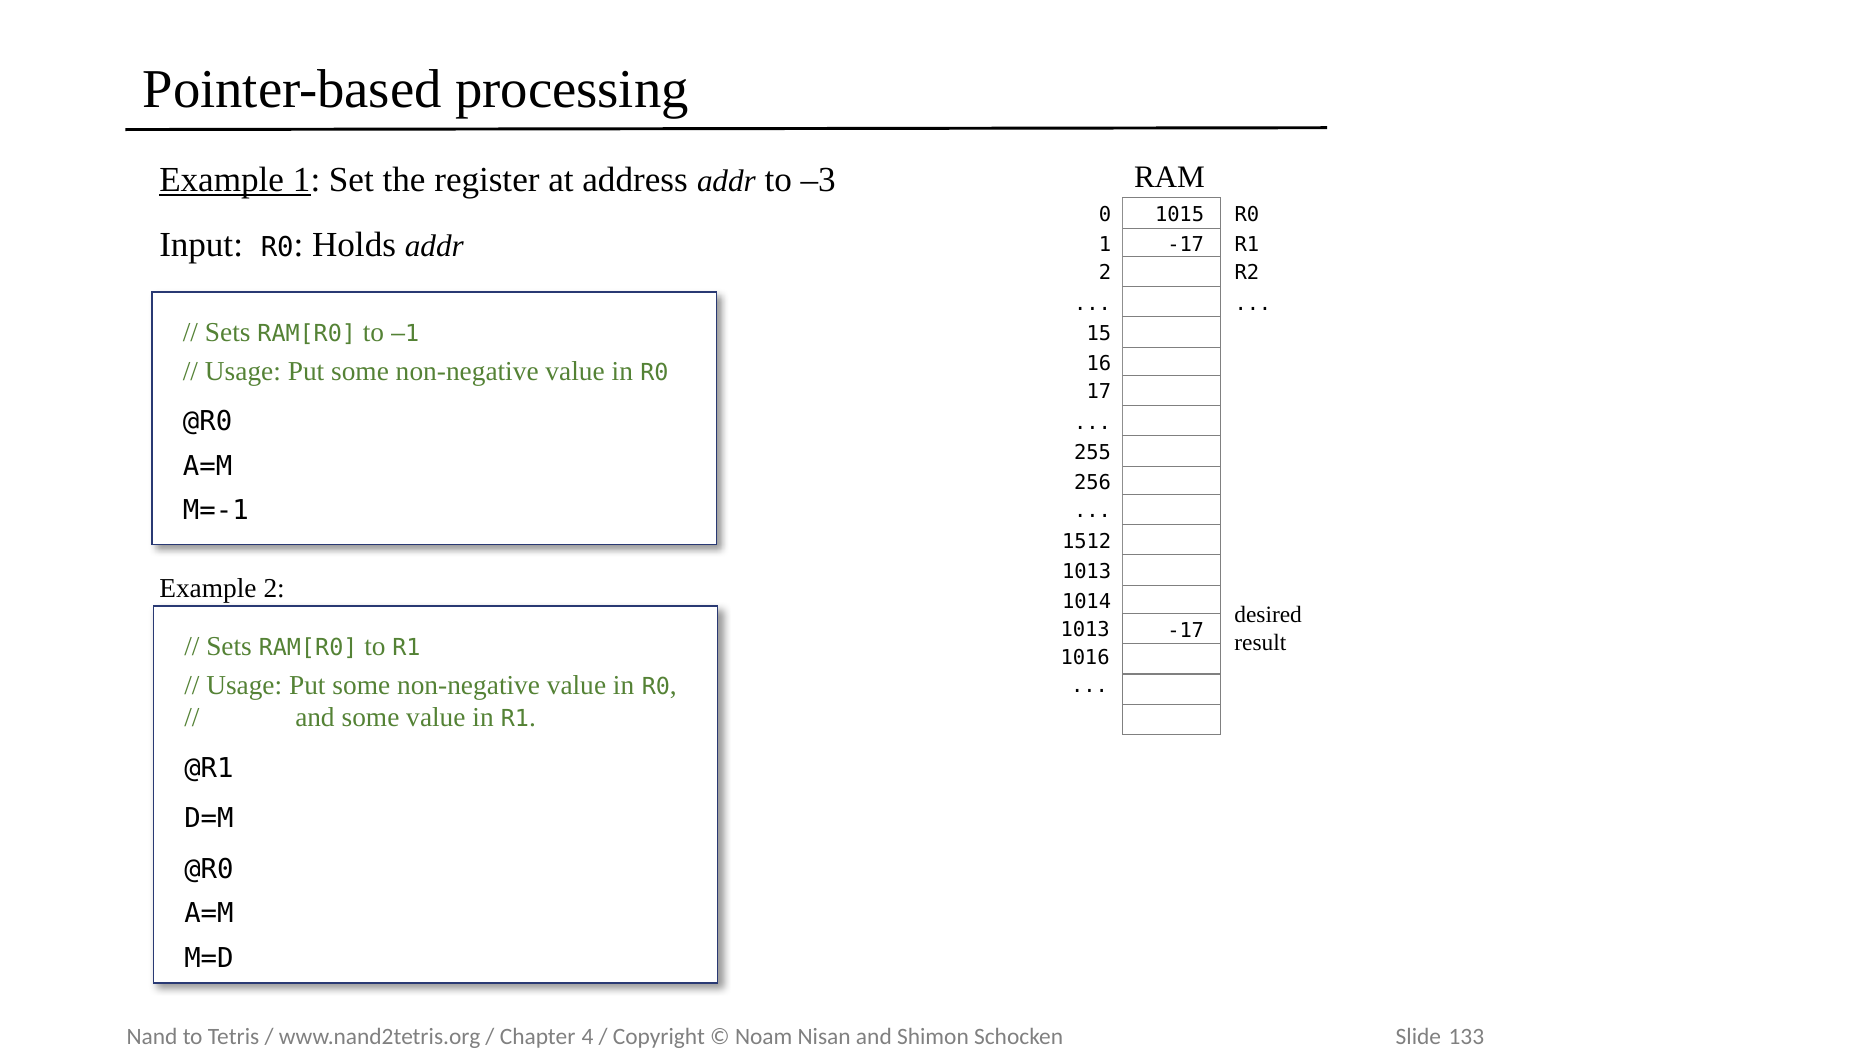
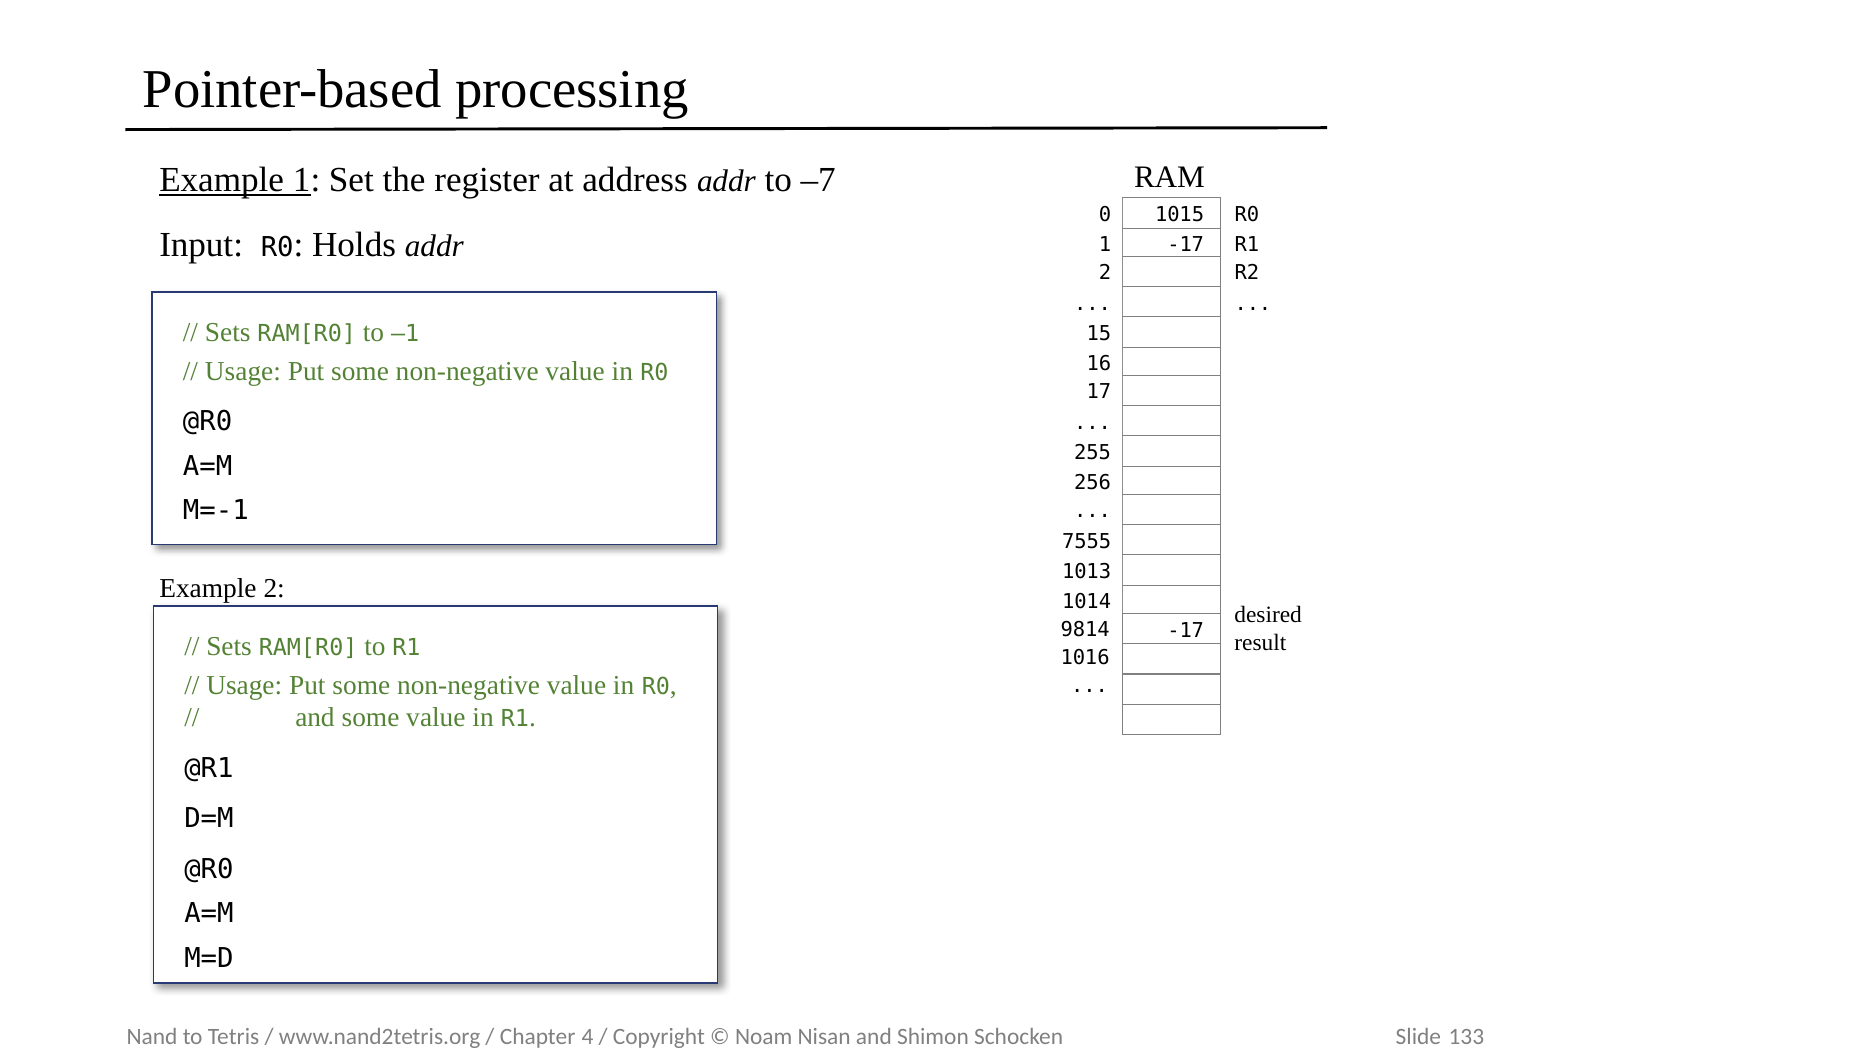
–3: –3 -> –7 (818, 180)
1512: 1512 -> 7555 (1087, 541)
1013: 1013 -> 9814 (1085, 629)
